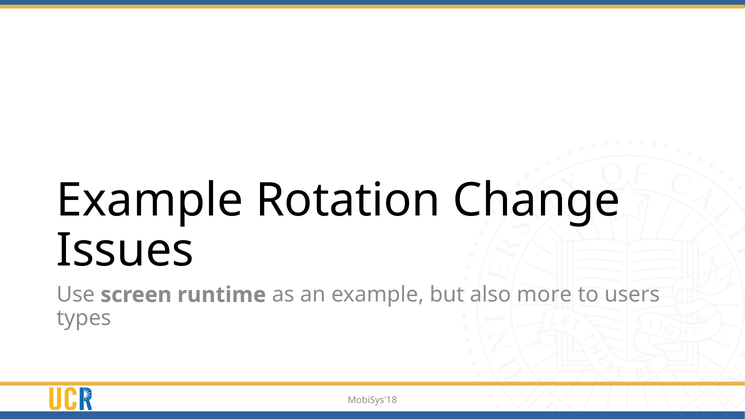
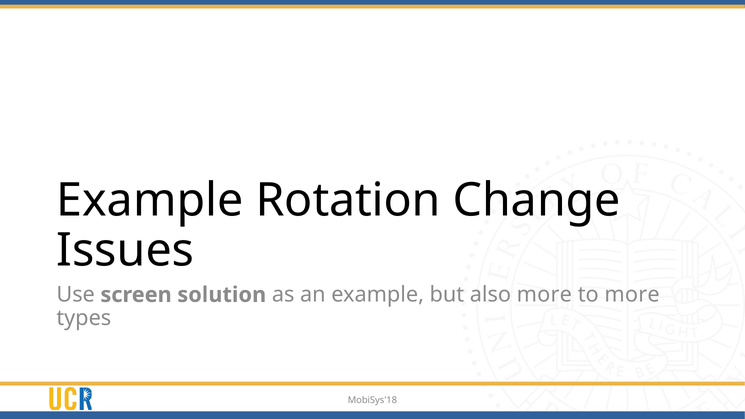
runtime: runtime -> solution (222, 295)
to users: users -> more (632, 295)
